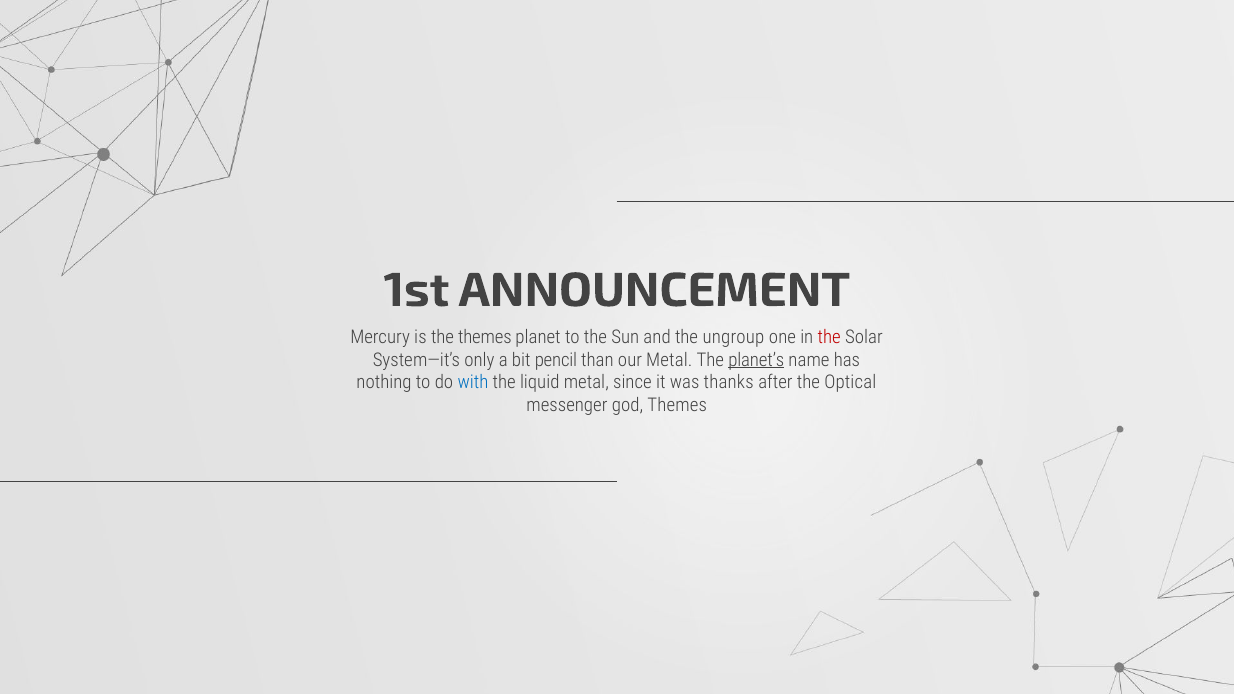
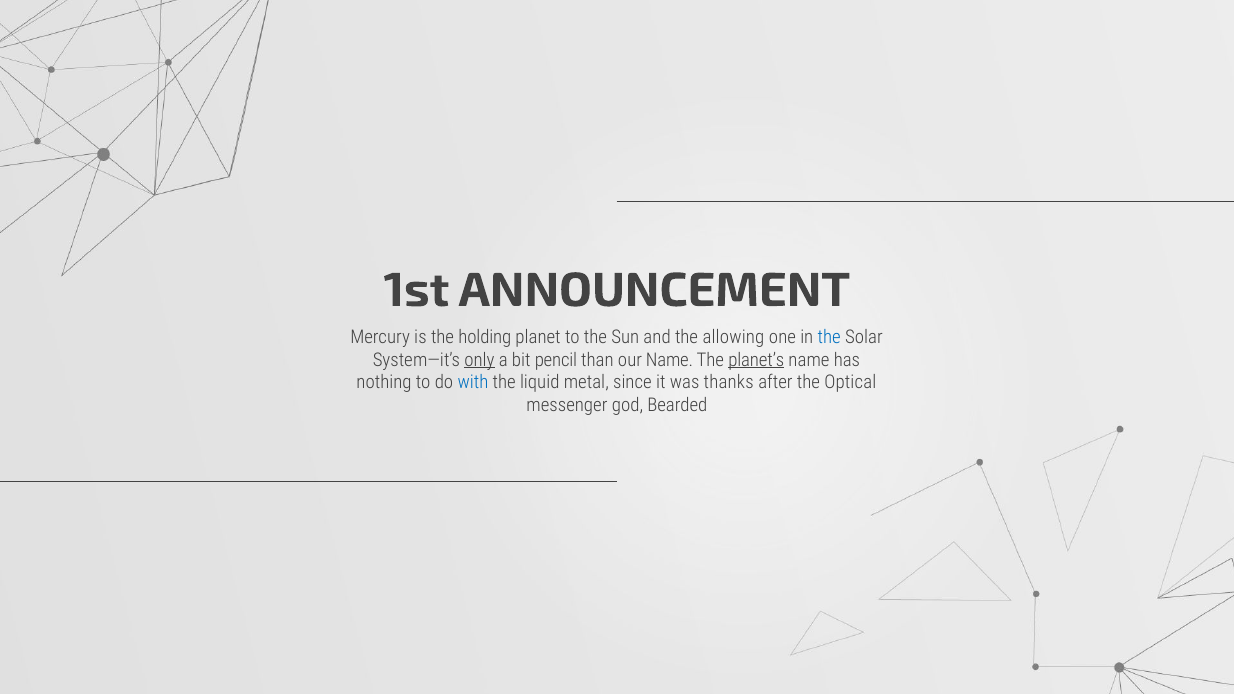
the themes: themes -> holding (485, 337)
ungroup: ungroup -> allowing (733, 337)
the colour: red -> blue (829, 337)
only underline: none -> present (479, 360)
our Metal: Metal -> Name (670, 360)
god Themes: Themes -> Bearded (677, 405)
